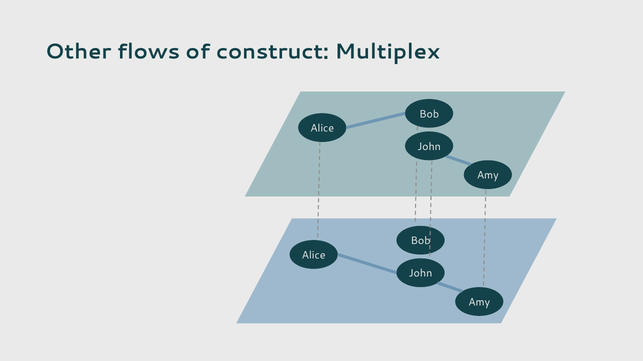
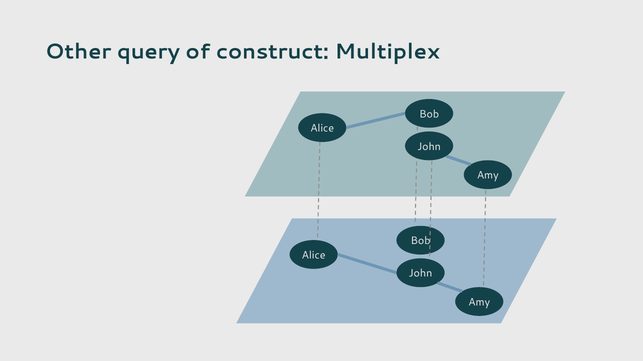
flows: flows -> query (148, 52)
